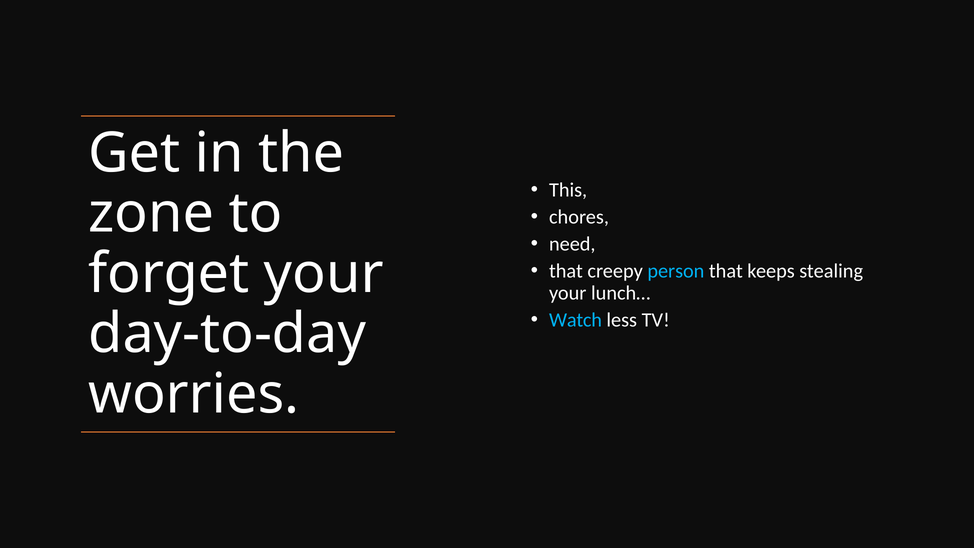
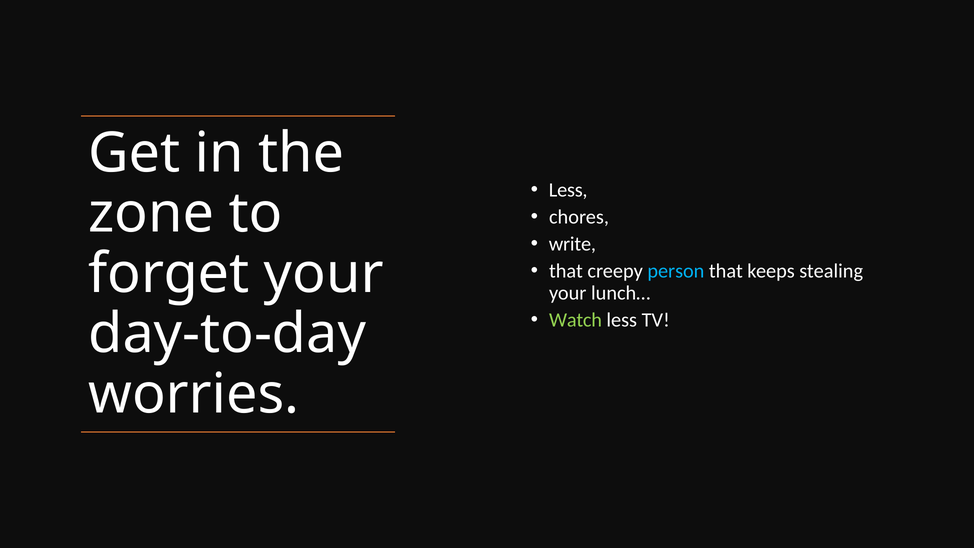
This: This -> Less (568, 190)
need: need -> write (572, 244)
Watch colour: light blue -> light green (576, 320)
